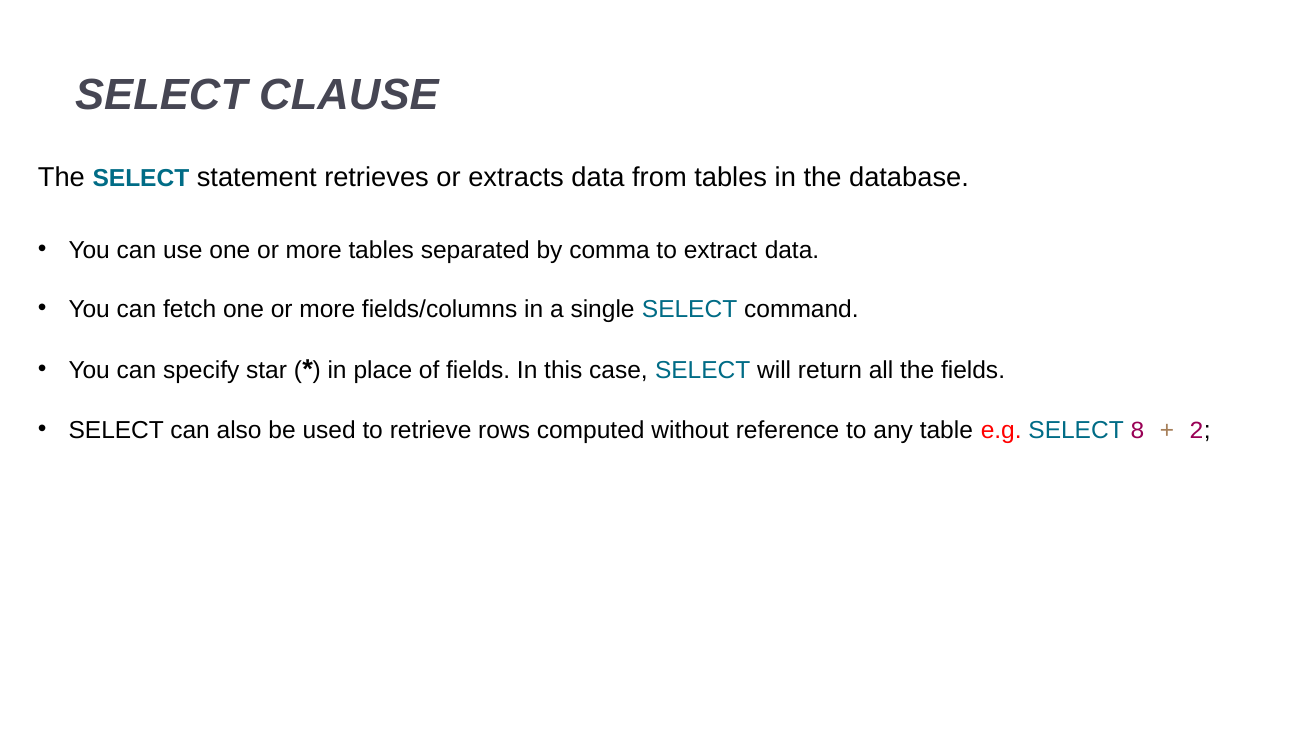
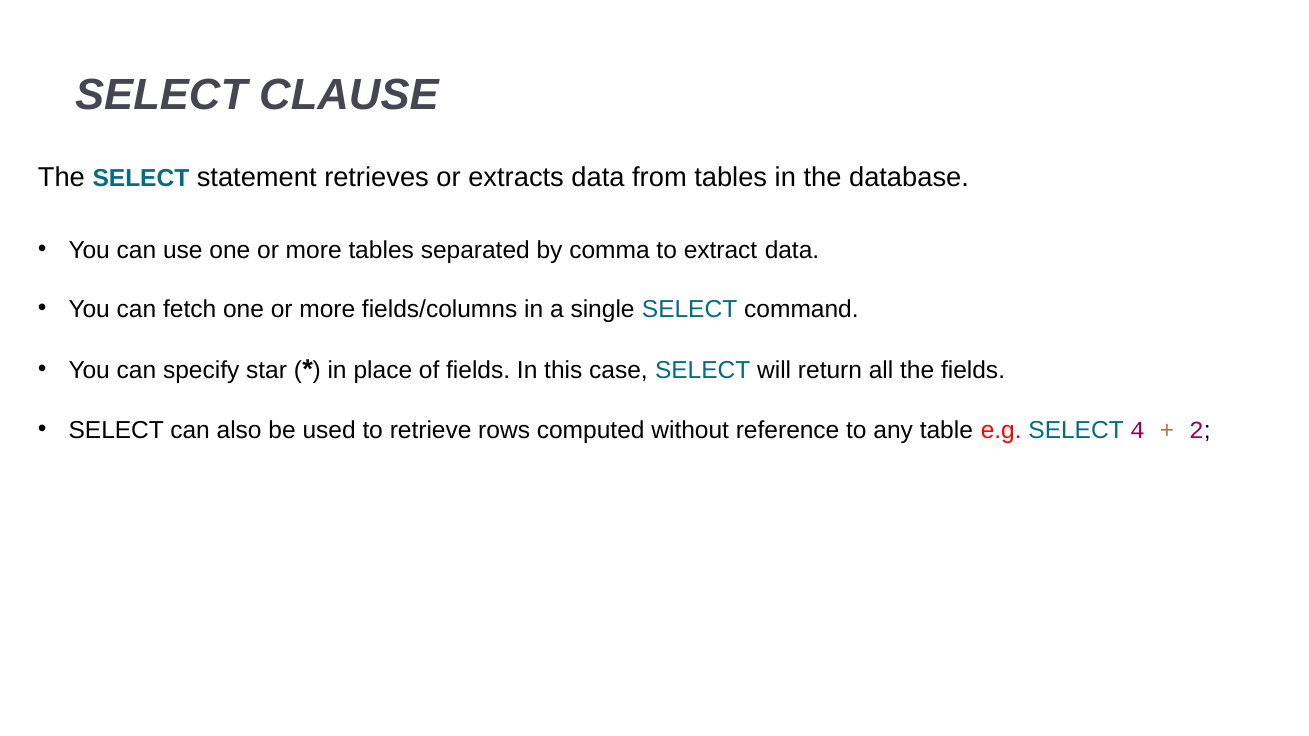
8: 8 -> 4 (1138, 430)
